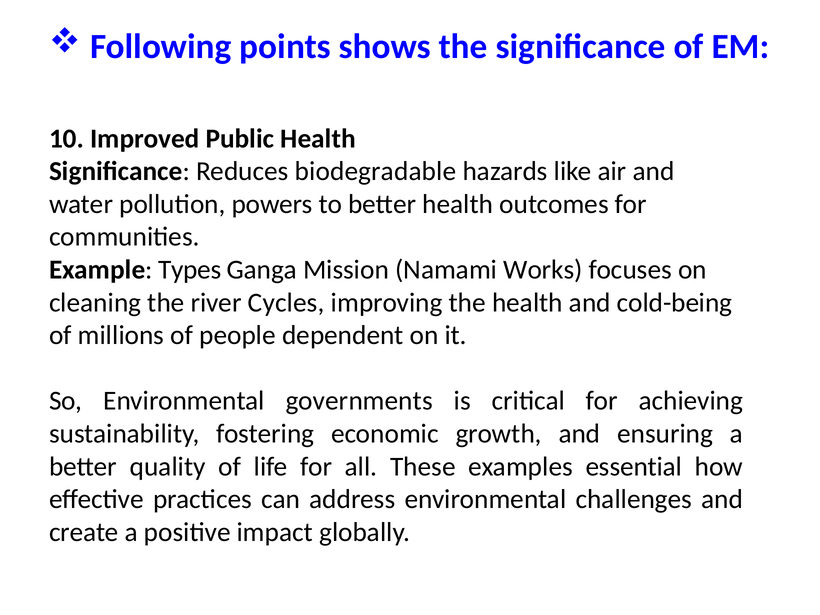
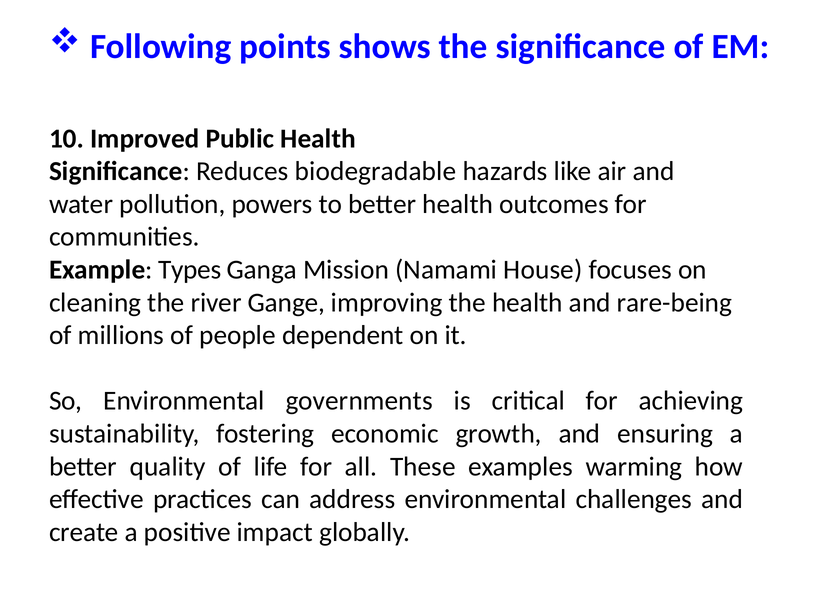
Works: Works -> House (543, 270)
Cycles: Cycles -> Gange (286, 302)
cold-being: cold-being -> rare-being (675, 302)
essential: essential -> warming (634, 466)
